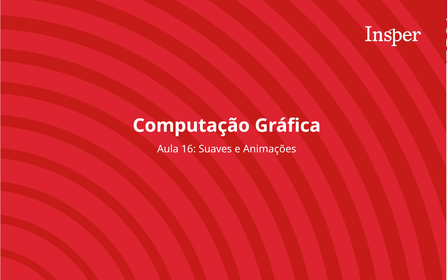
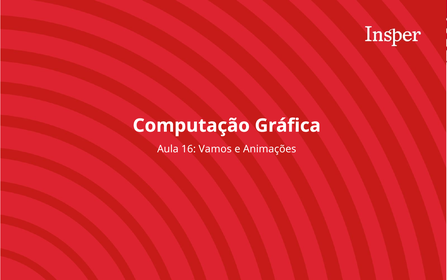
Suaves: Suaves -> Vamos (215, 149)
